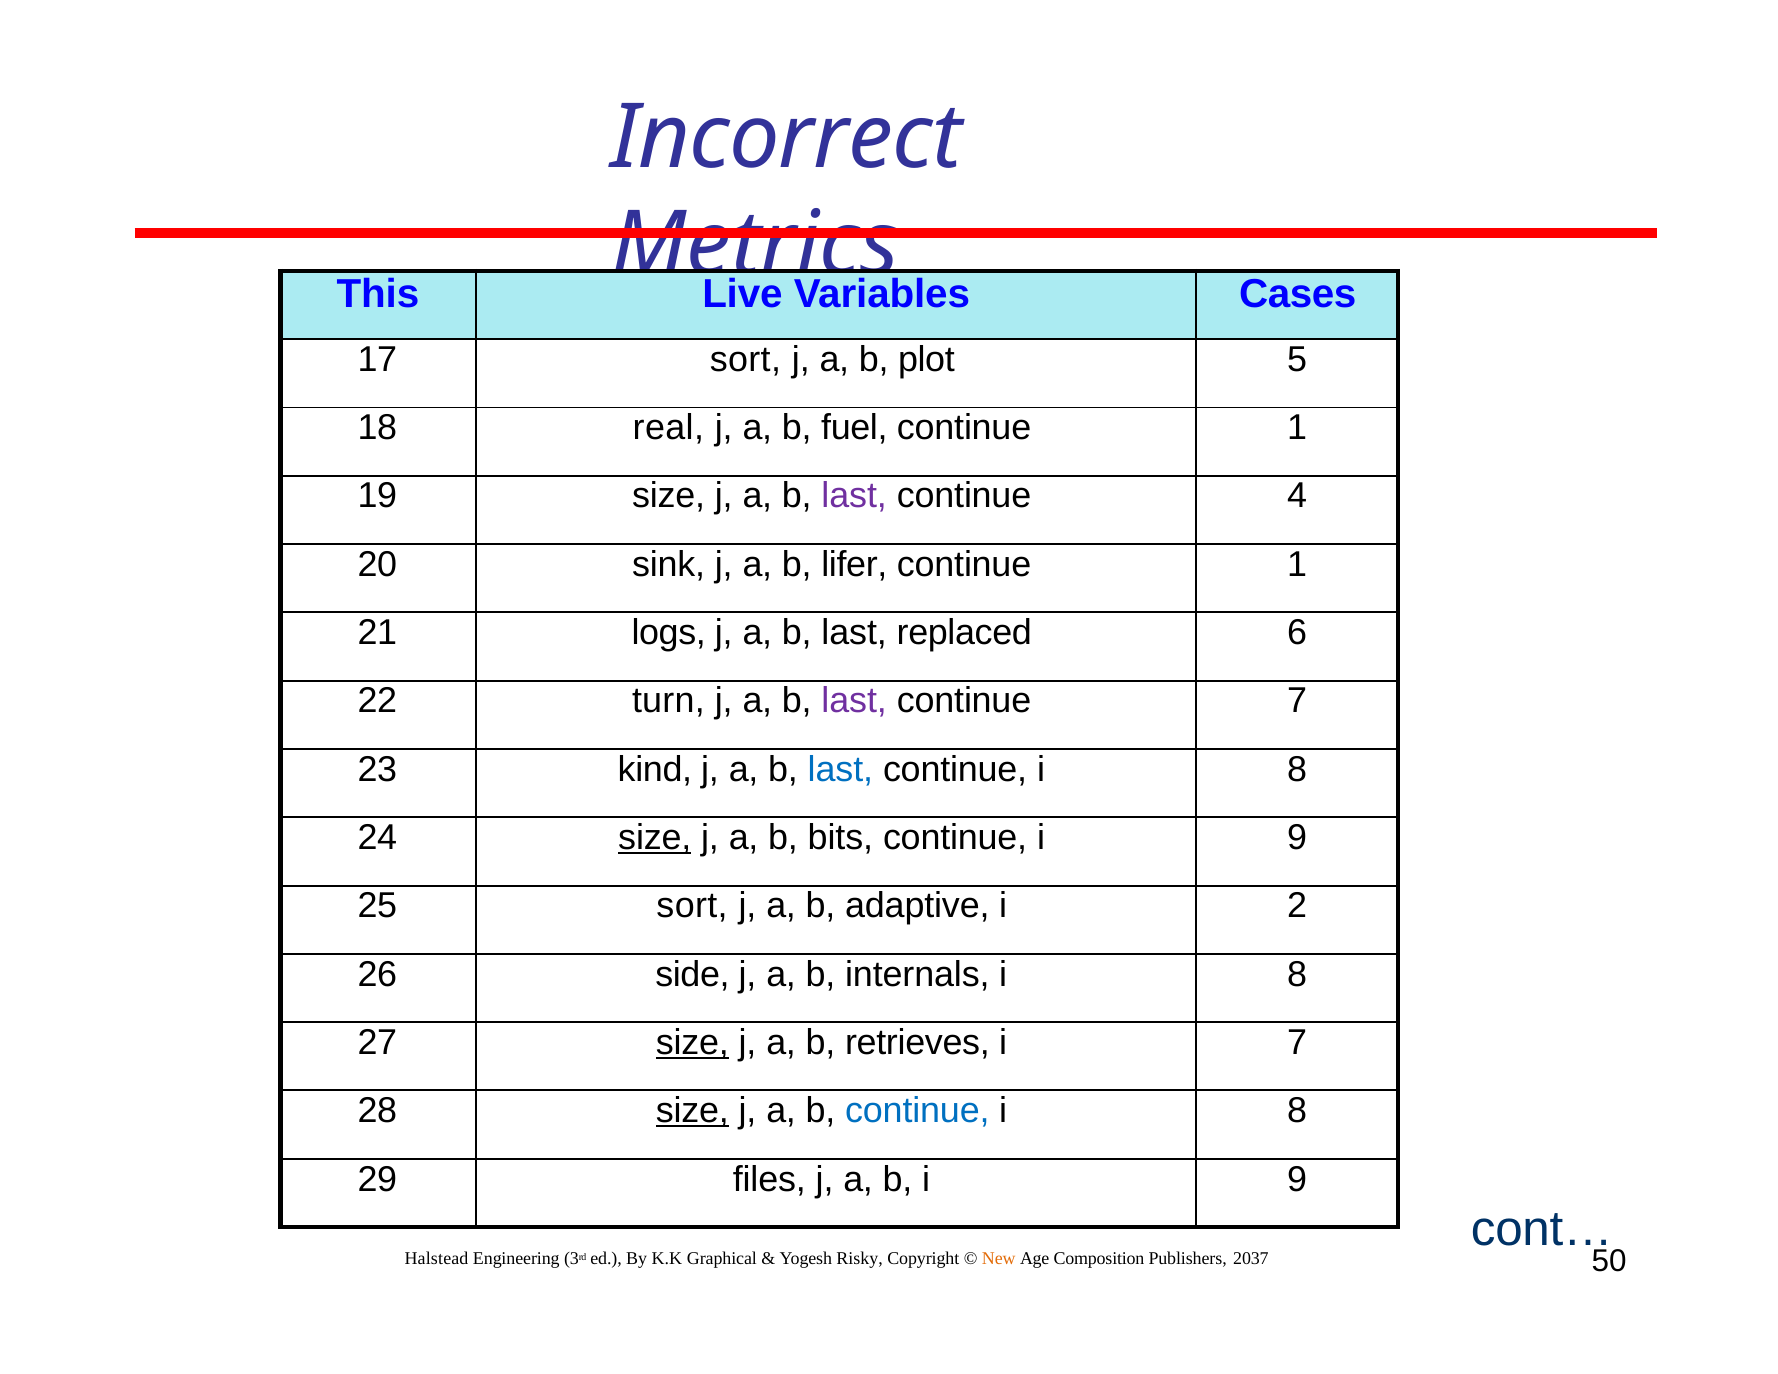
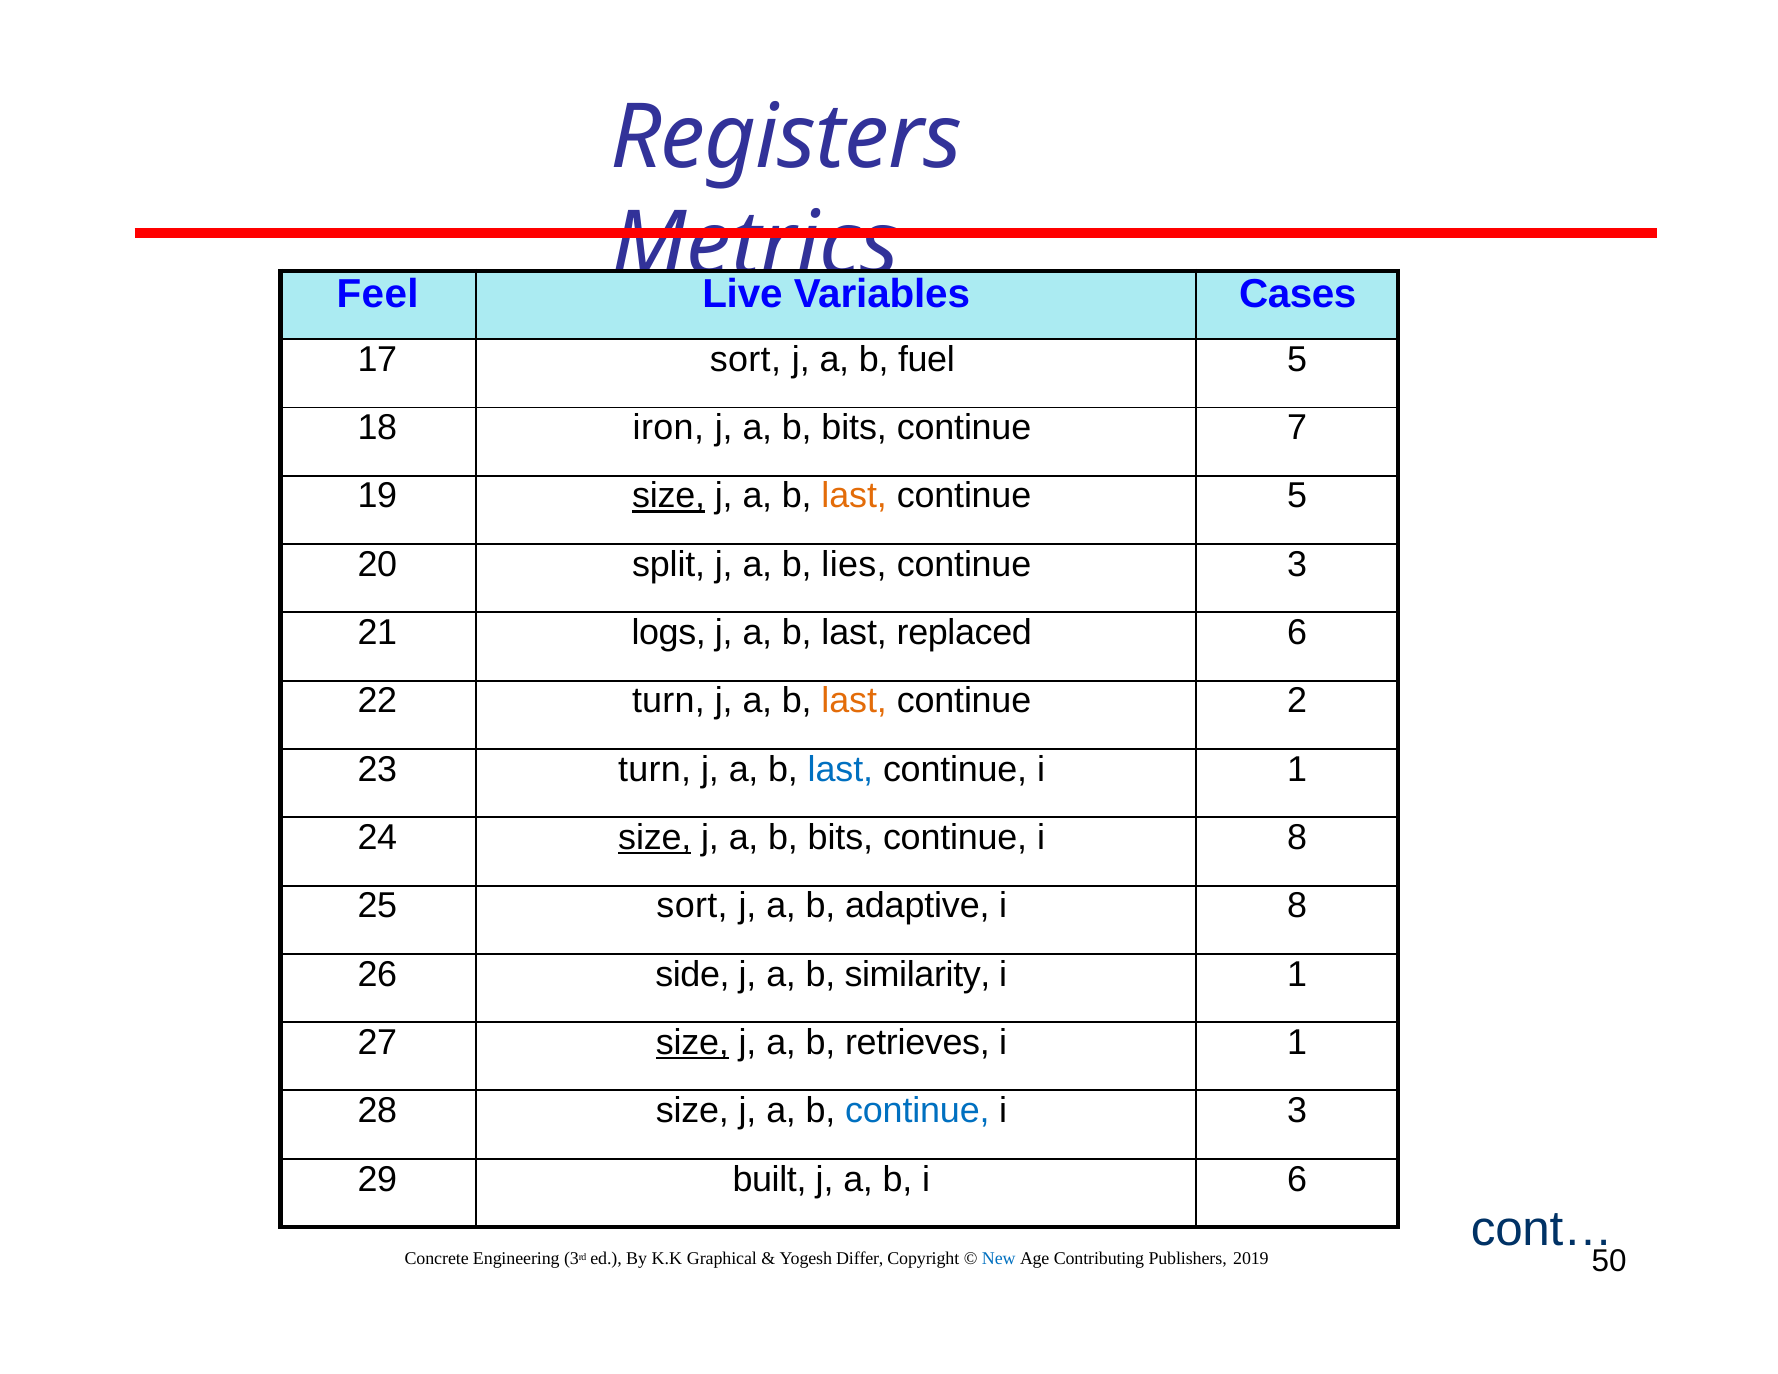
Incorrect: Incorrect -> Registers (786, 137)
This: This -> Feel (378, 294)
plot: plot -> fuel (926, 360)
real: real -> iron (668, 428)
fuel: fuel -> bits (854, 428)
1: 1 -> 7 (1297, 428)
size underline: none -> present (669, 496)
last colour: purple -> orange (854, 496)
continue 4: 4 -> 5 (1297, 496)
sink: sink -> split (669, 565)
lifer: lifer -> lies (854, 565)
1: 1 -> 3 (1297, 565)
last colour: purple -> orange (854, 701)
continue 7: 7 -> 2 (1297, 701)
23 kind: kind -> turn (655, 769)
8: 8 -> 1 (1297, 769)
continue i 9: 9 -> 8 (1297, 838)
2: 2 -> 8 (1297, 906)
internals: internals -> similarity (917, 974)
8: 8 -> 1 (1297, 974)
7: 7 -> 1 (1297, 1043)
size underline: present -> none (692, 1111)
8: 8 -> 3 (1297, 1111)
files: files -> built (769, 1179)
b i 9: 9 -> 6 (1297, 1179)
Halstead: Halstead -> Concrete (437, 1259)
Risky: Risky -> Differ (860, 1259)
New colour: orange -> blue (999, 1259)
Composition: Composition -> Contributing (1099, 1259)
2037: 2037 -> 2019 (1251, 1259)
